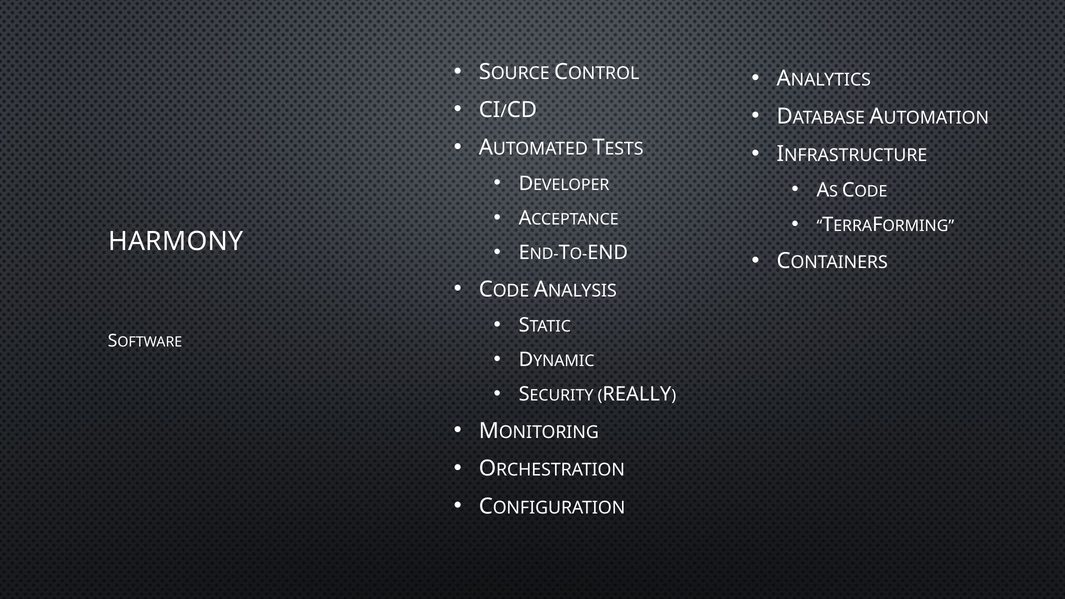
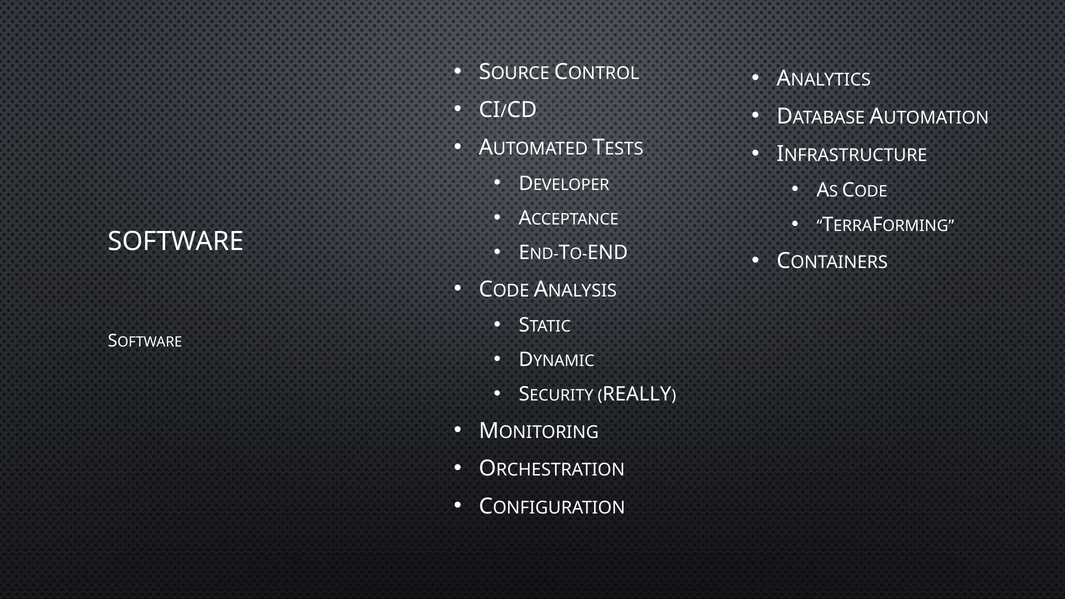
HARMONY: HARMONY -> SOFTWARE (176, 241)
